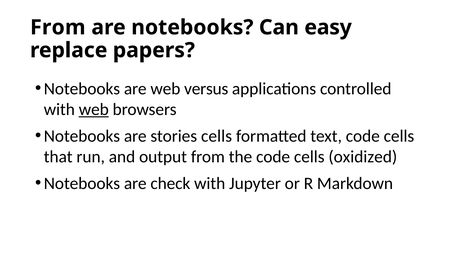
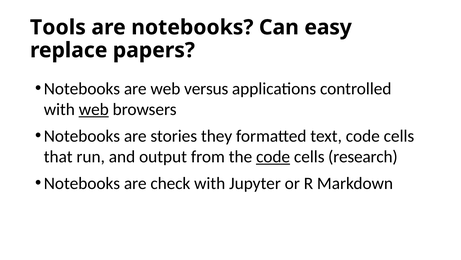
From: From -> Tools (58, 27)
stories cells: cells -> they (217, 136)
code underline: none -> present (273, 156)
oxidized: oxidized -> research (363, 156)
